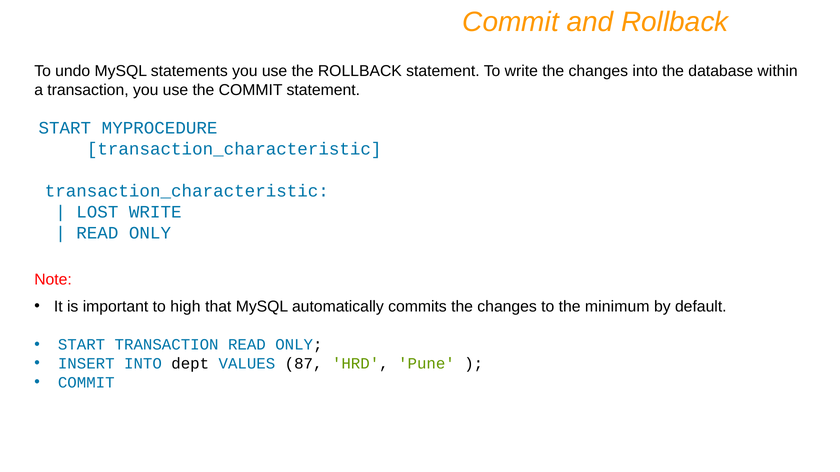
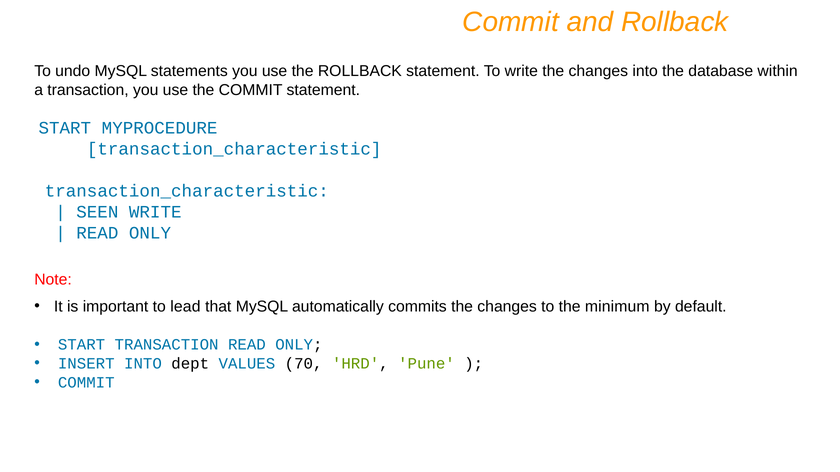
LOST: LOST -> SEEN (97, 212)
high: high -> lead (185, 307)
87: 87 -> 70 (304, 364)
